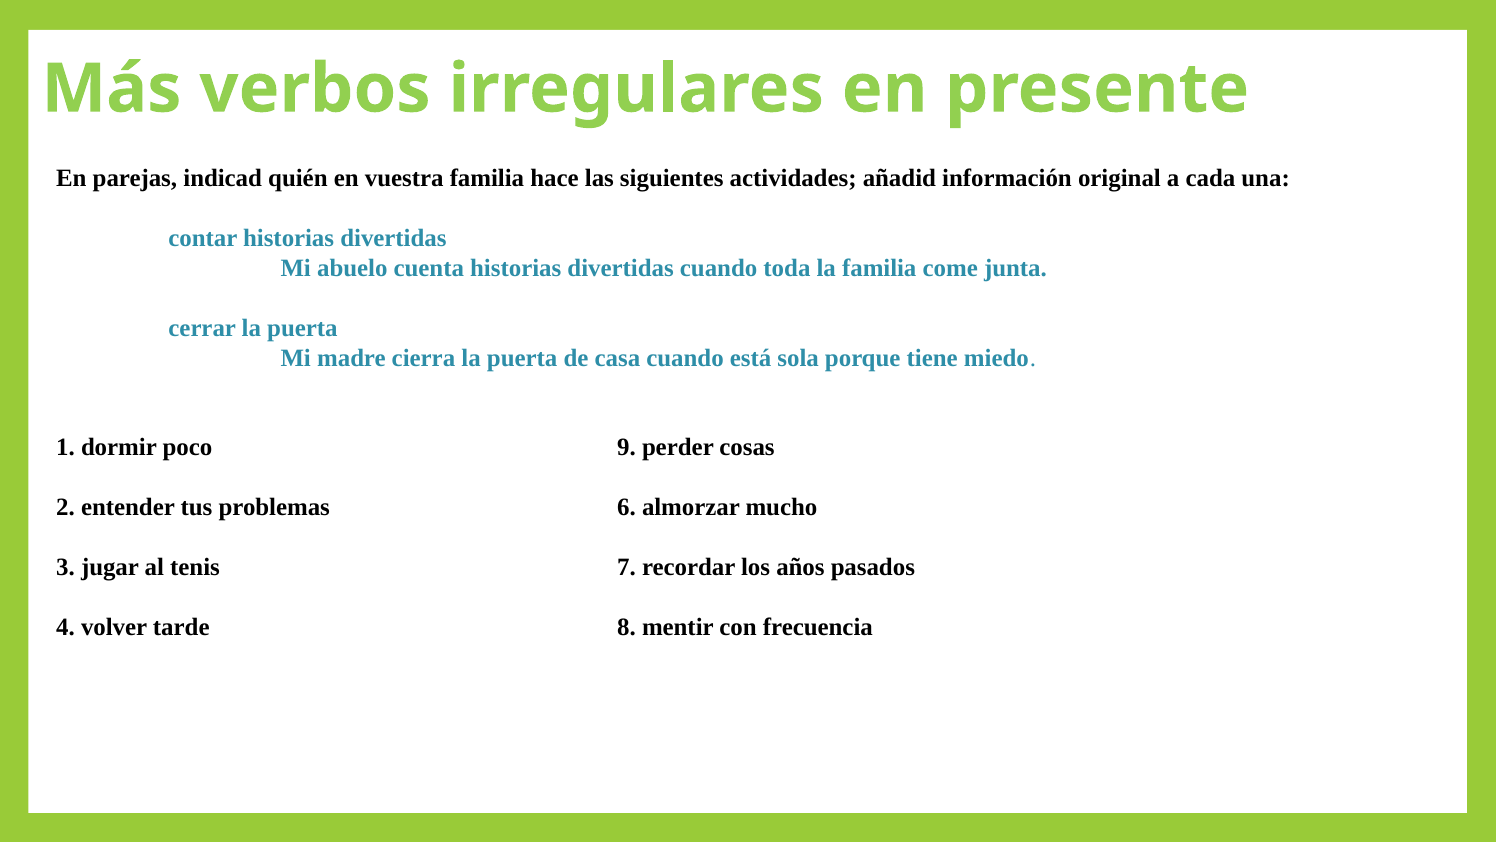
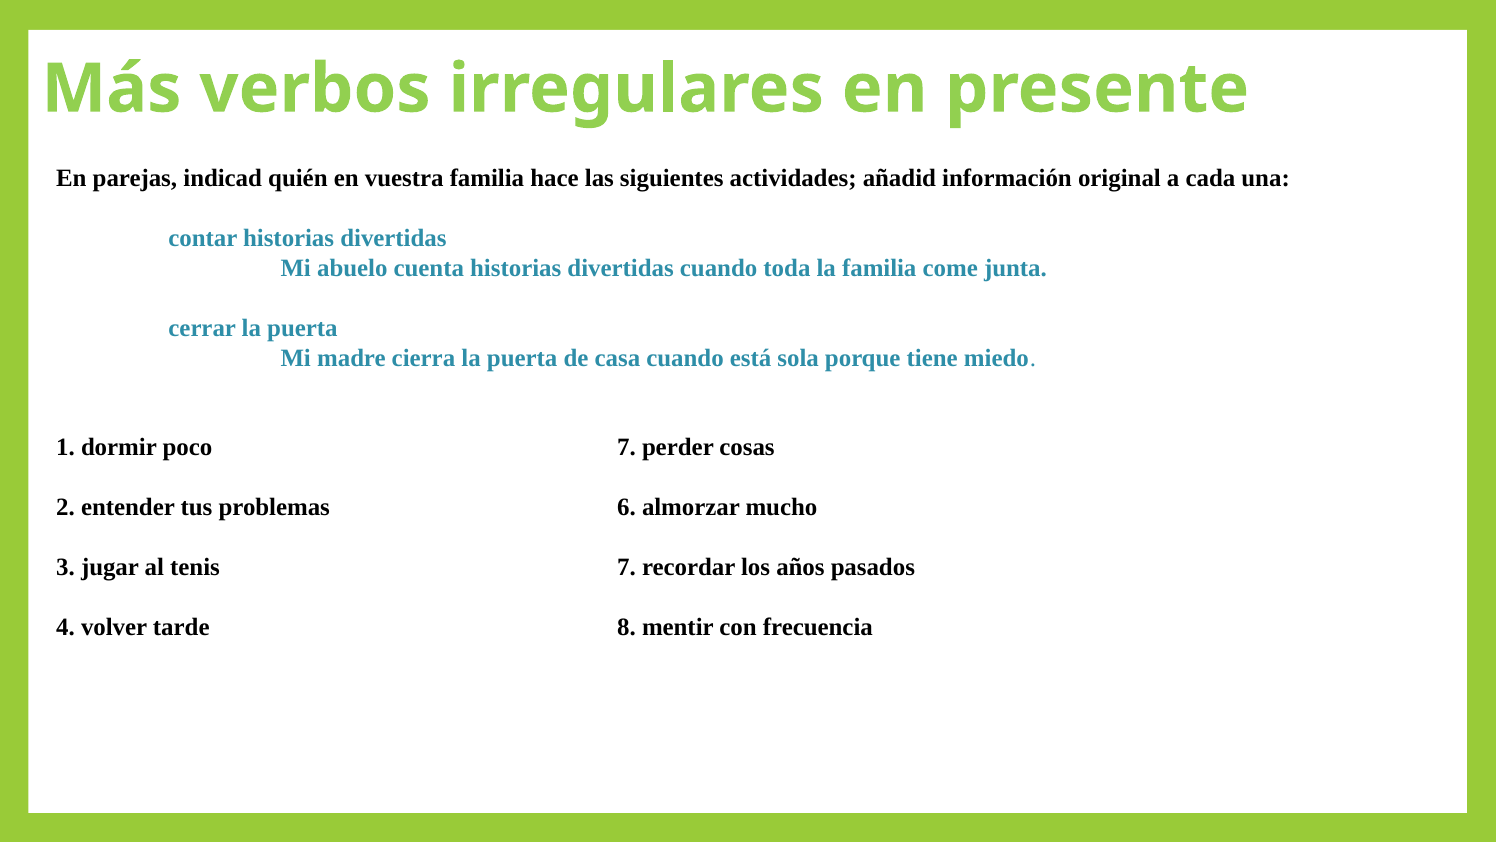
poco 9: 9 -> 7 (627, 447)
